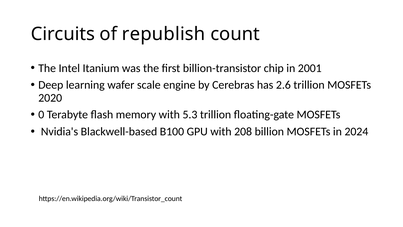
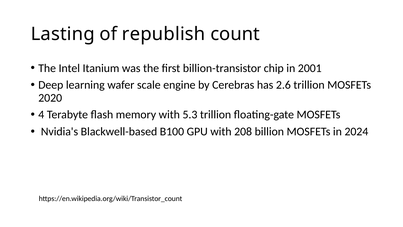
Circuits: Circuits -> Lasting (63, 34)
0: 0 -> 4 (41, 115)
